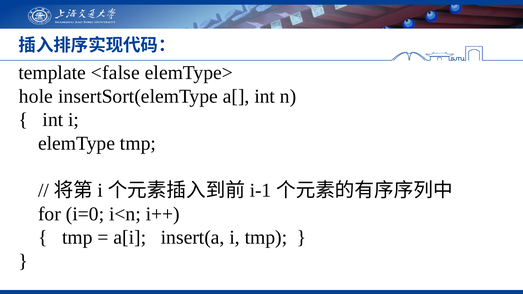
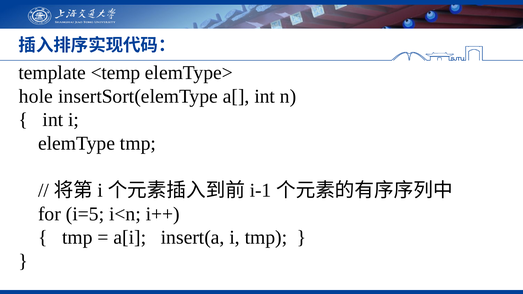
<false: <false -> <temp (116, 73)
i=0: i=0 -> i=5 (85, 214)
